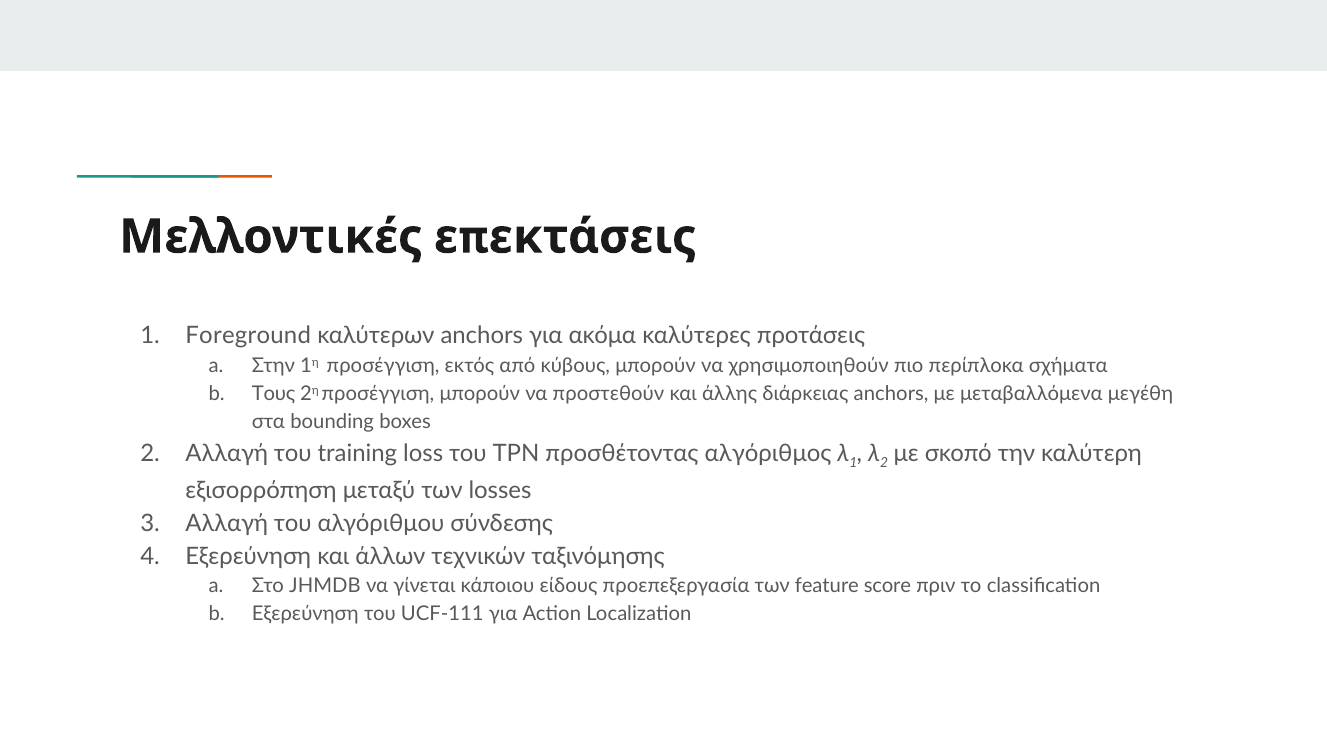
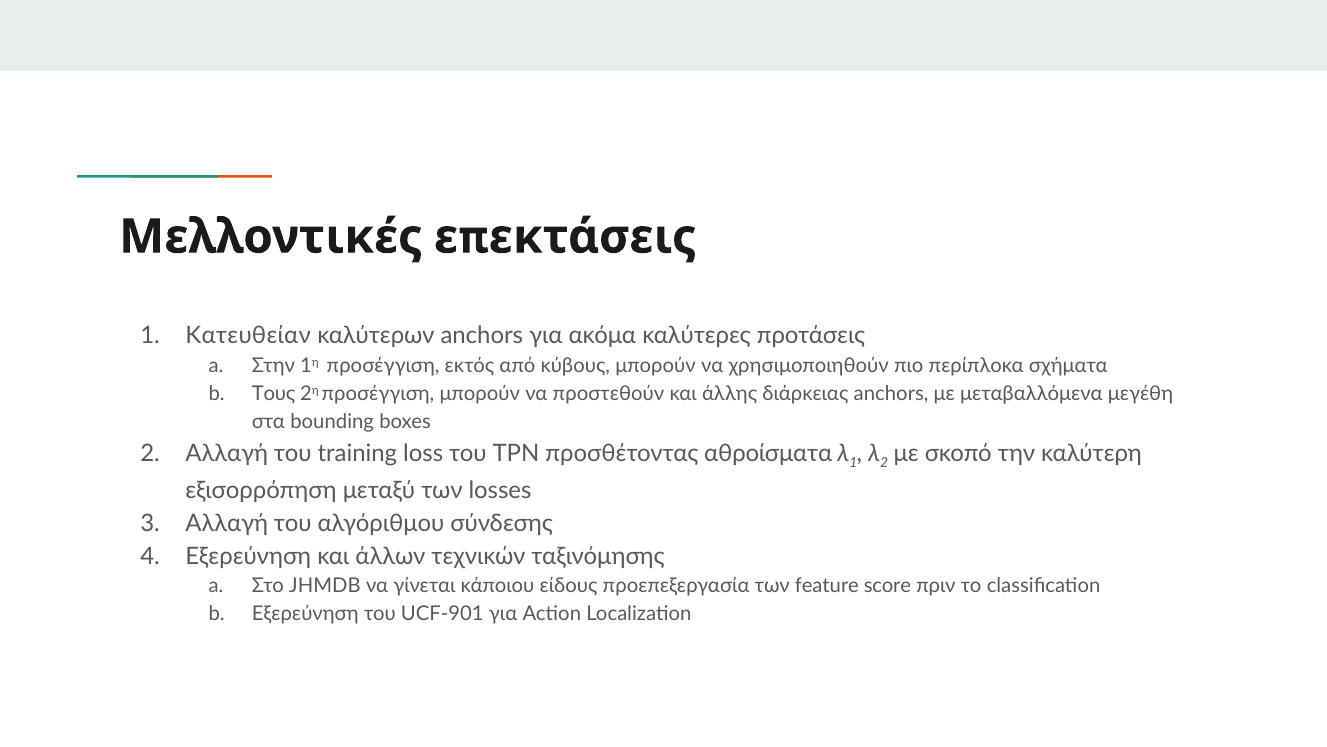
Foreground: Foreground -> Κατευθείαν (248, 335)
αλγόριθμος: αλγόριθμος -> αθροίσματα (768, 453)
UCF-111: UCF-111 -> UCF-901 (442, 614)
